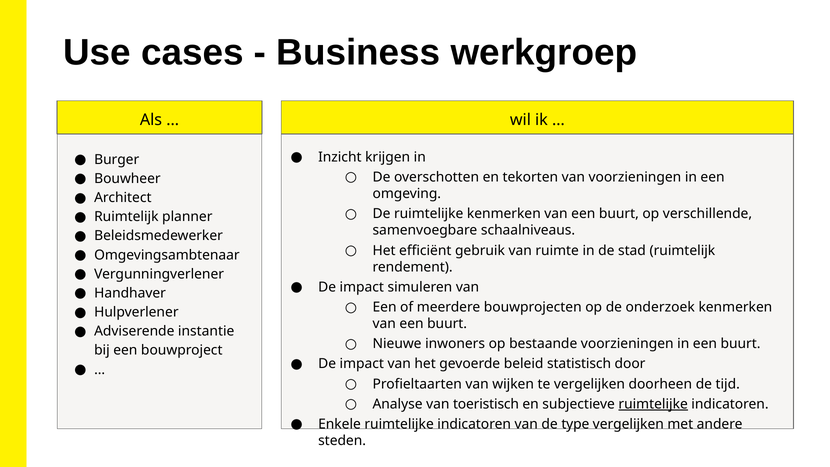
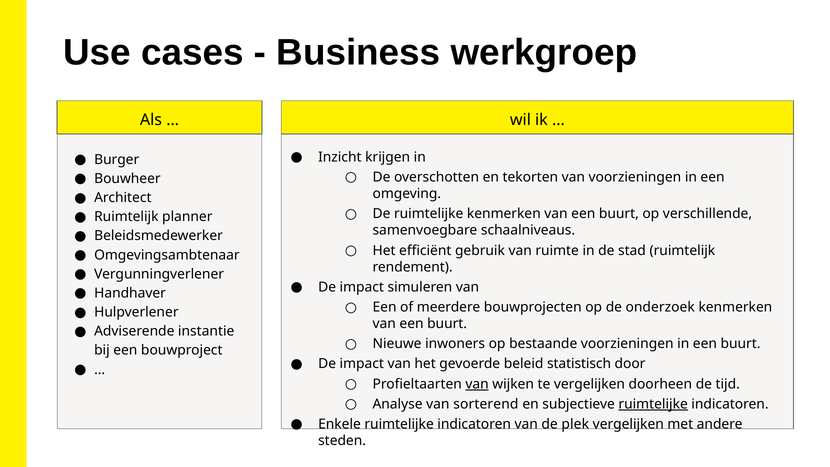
van underline: none -> present (477, 384)
toeristisch: toeristisch -> sorterend (486, 404)
type: type -> plek (575, 424)
